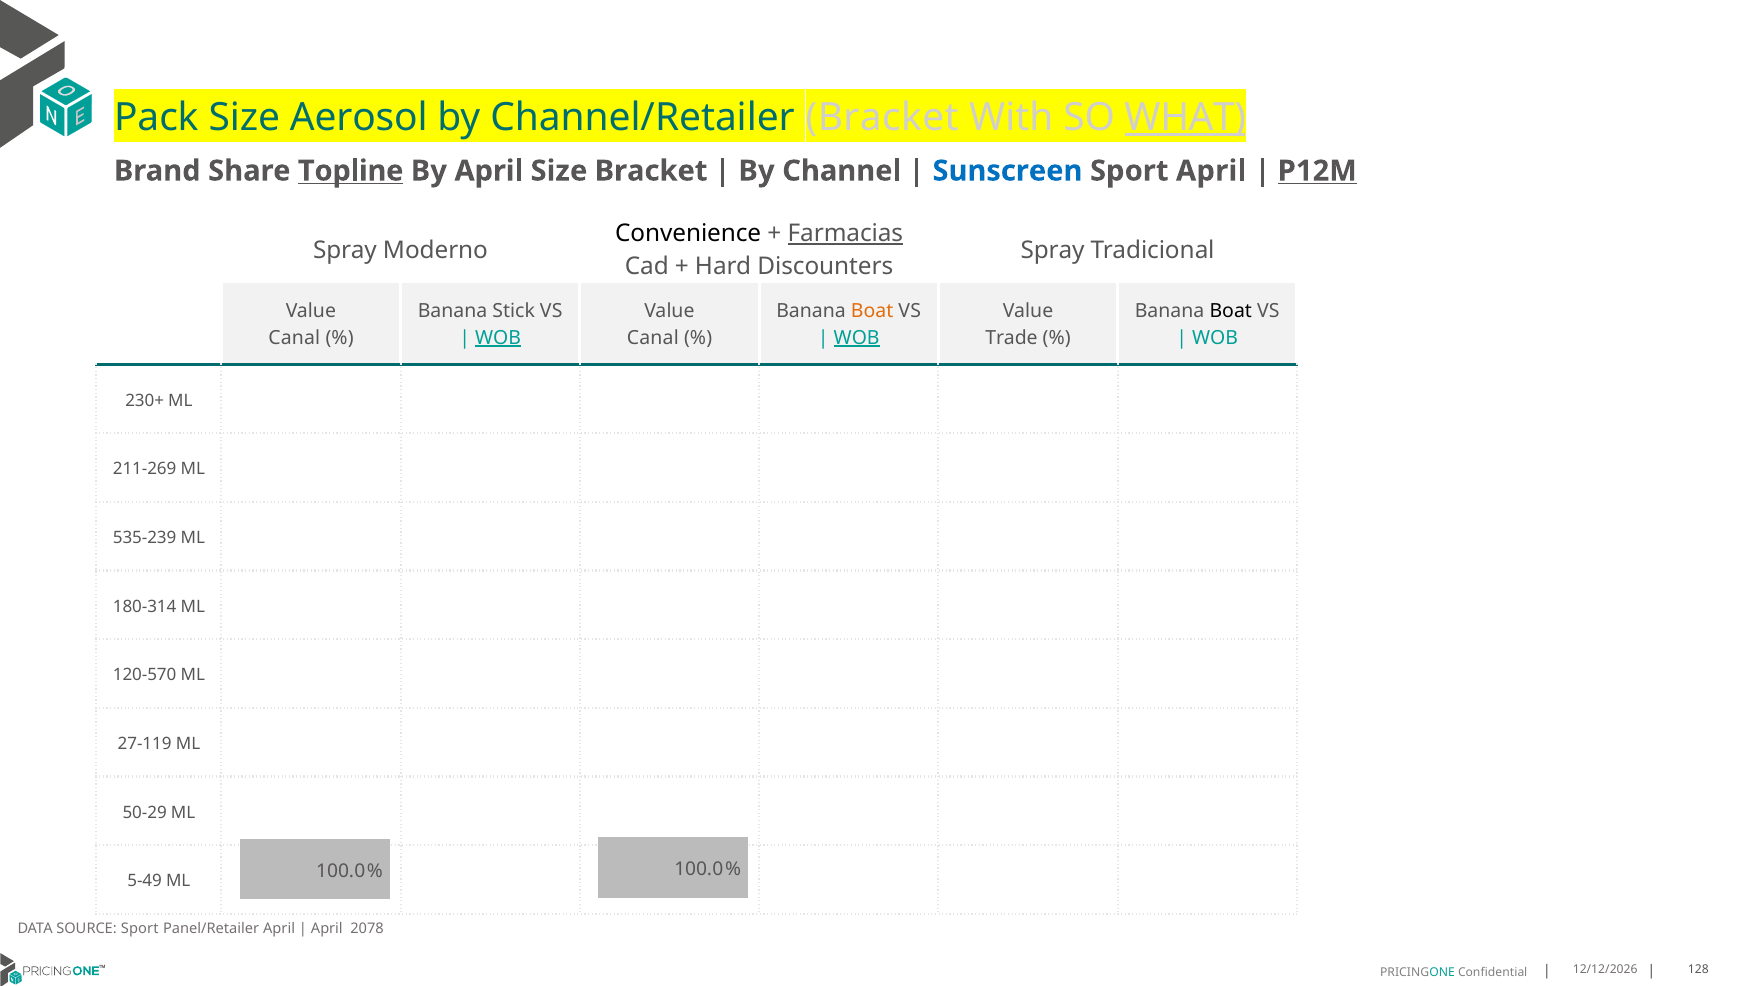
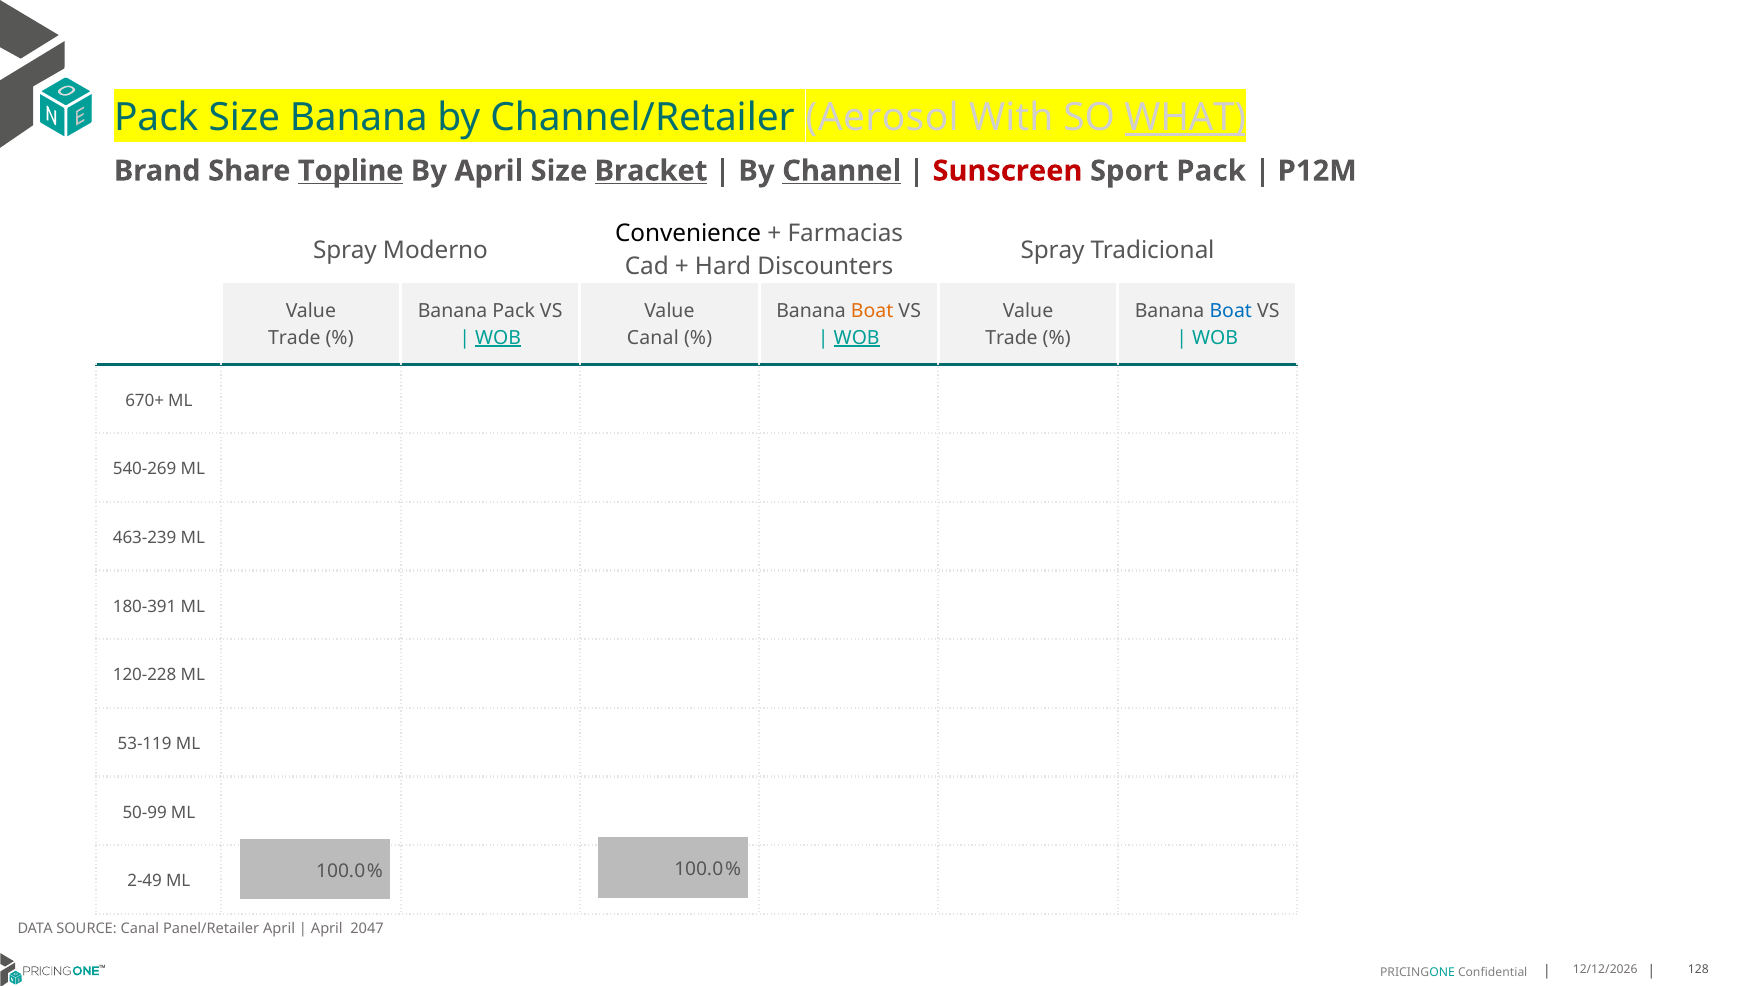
Size Aerosol: Aerosol -> Banana (359, 118)
Channel/Retailer Bracket: Bracket -> Aerosol (882, 118)
Bracket underline: none -> present (651, 171)
Channel underline: none -> present (842, 171)
Sunscreen colour: blue -> red (1007, 171)
Sport April: April -> Pack (1211, 171)
P12M underline: present -> none (1317, 171)
Farmacias underline: present -> none (845, 233)
Banana Stick: Stick -> Pack (514, 311)
Boat colour: black -> blue (1231, 311)
Canal: Canal -> Trade (294, 337)
230+: 230+ -> 670+ (145, 400)
211-269: 211-269 -> 540-269 (145, 469)
535-239: 535-239 -> 463-239 (145, 537)
180-314: 180-314 -> 180-391 (145, 606)
120-570: 120-570 -> 120-228 (145, 675)
27-119: 27-119 -> 53-119 (145, 743)
50-29: 50-29 -> 50-99 (145, 812)
5-49: 5-49 -> 2-49 (145, 881)
SOURCE Sport: Sport -> Canal (140, 928)
2078: 2078 -> 2047 (367, 928)
